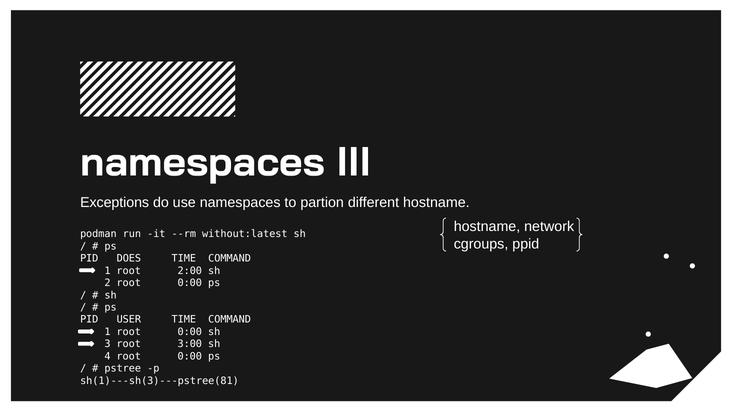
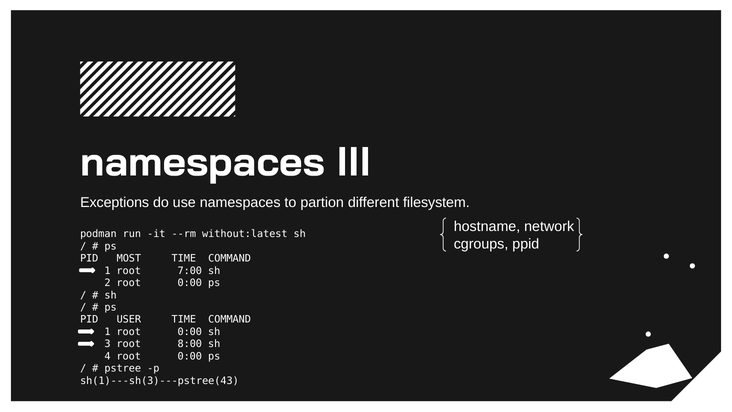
different hostname: hostname -> filesystem (436, 202)
DOES: DOES -> MOST (129, 258)
2:00: 2:00 -> 7:00 (190, 271)
3:00: 3:00 -> 8:00 (190, 344)
sh(1)---sh(3)---pstree(81: sh(1)---sh(3)---pstree(81 -> sh(1)---sh(3)---pstree(43 (159, 381)
